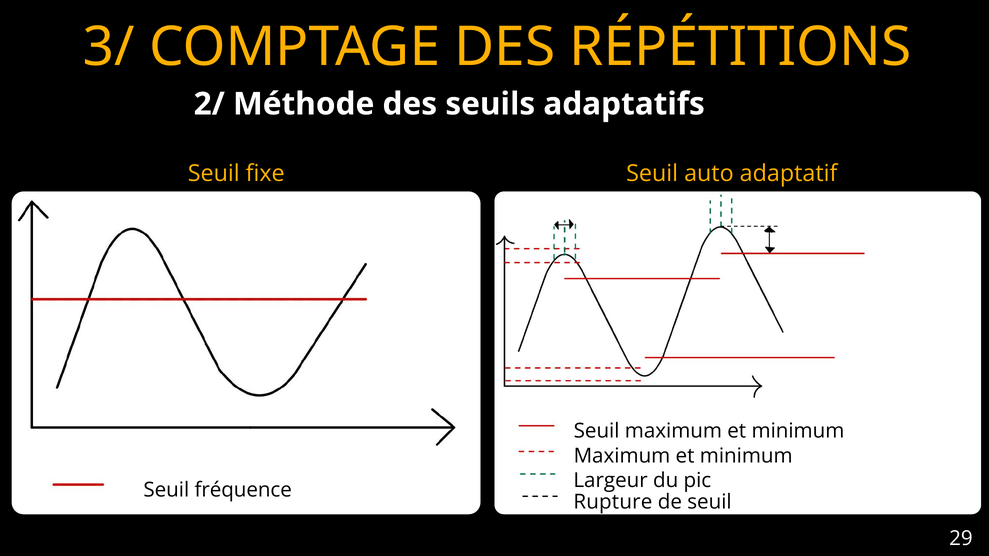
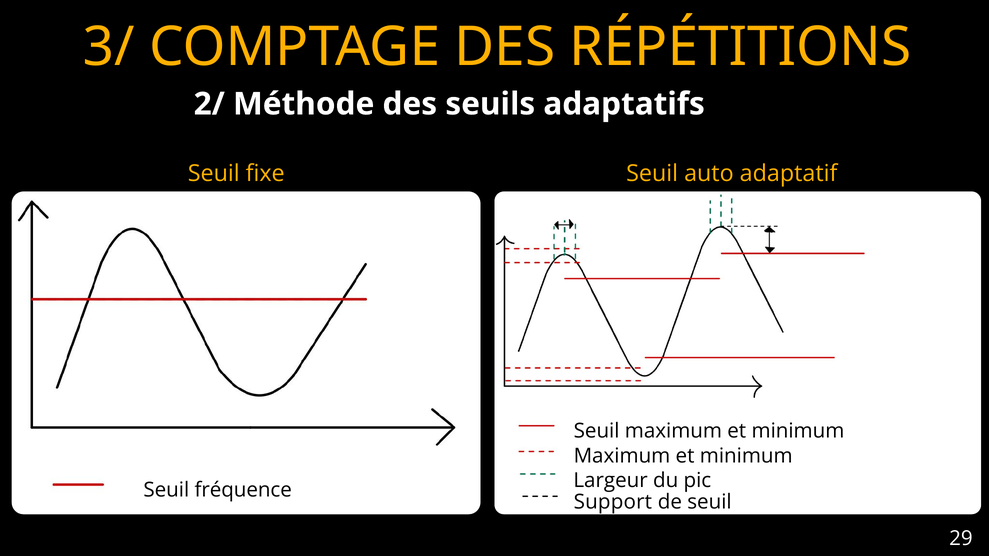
Rupture: Rupture -> Support (613, 502)
